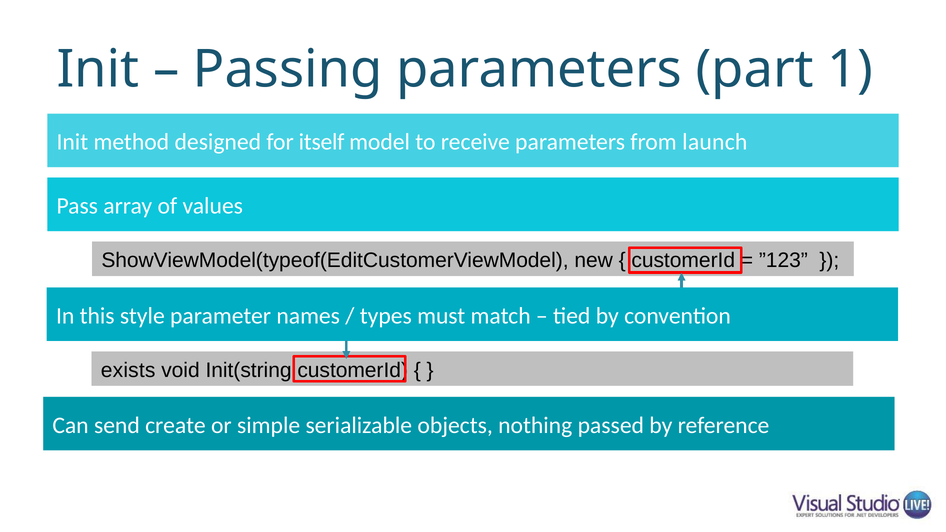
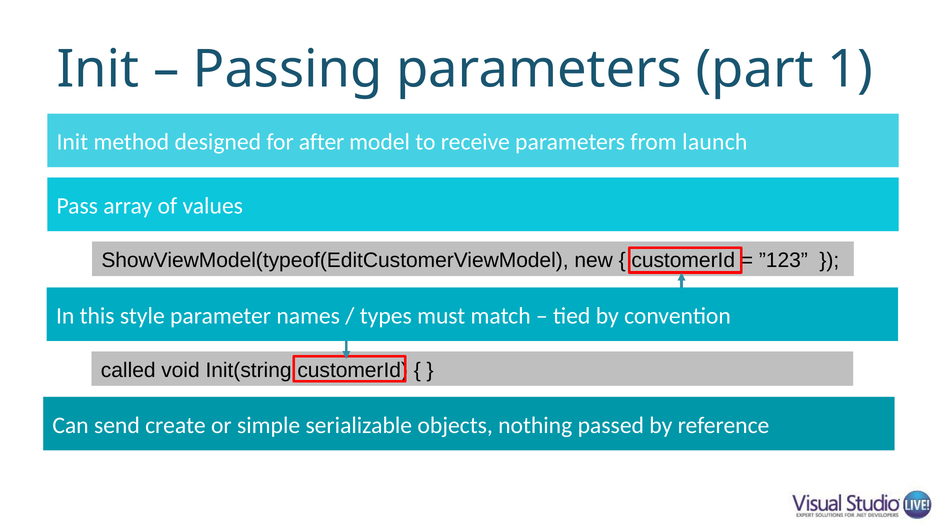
itself: itself -> after (322, 142)
exists: exists -> called (128, 370)
